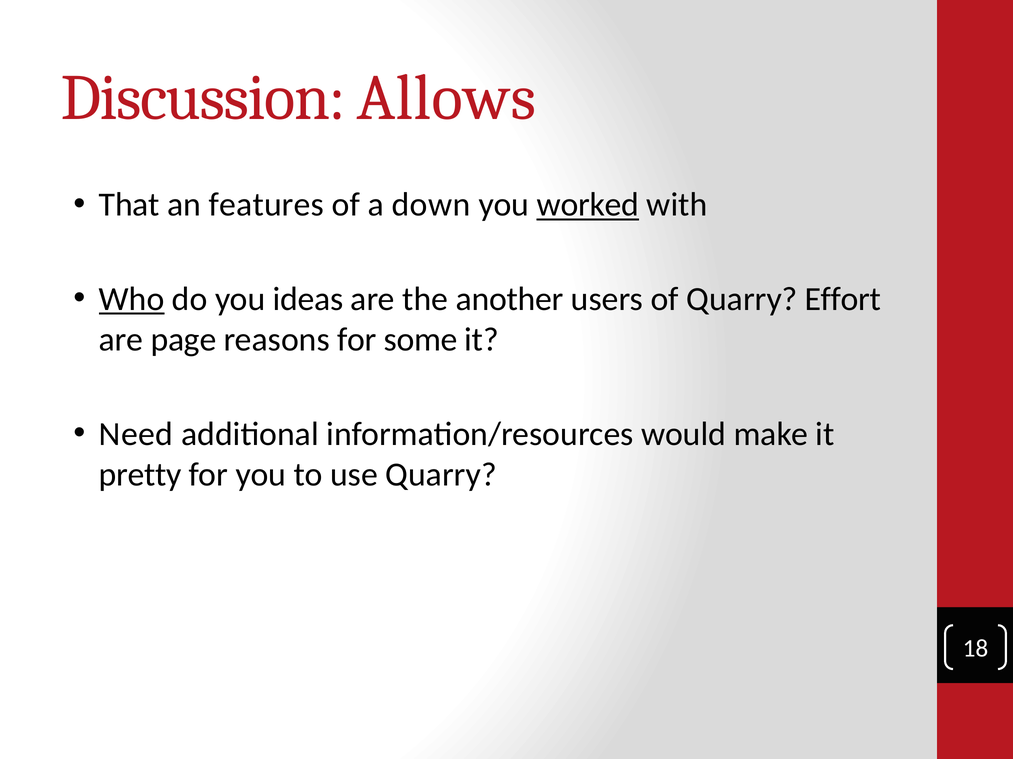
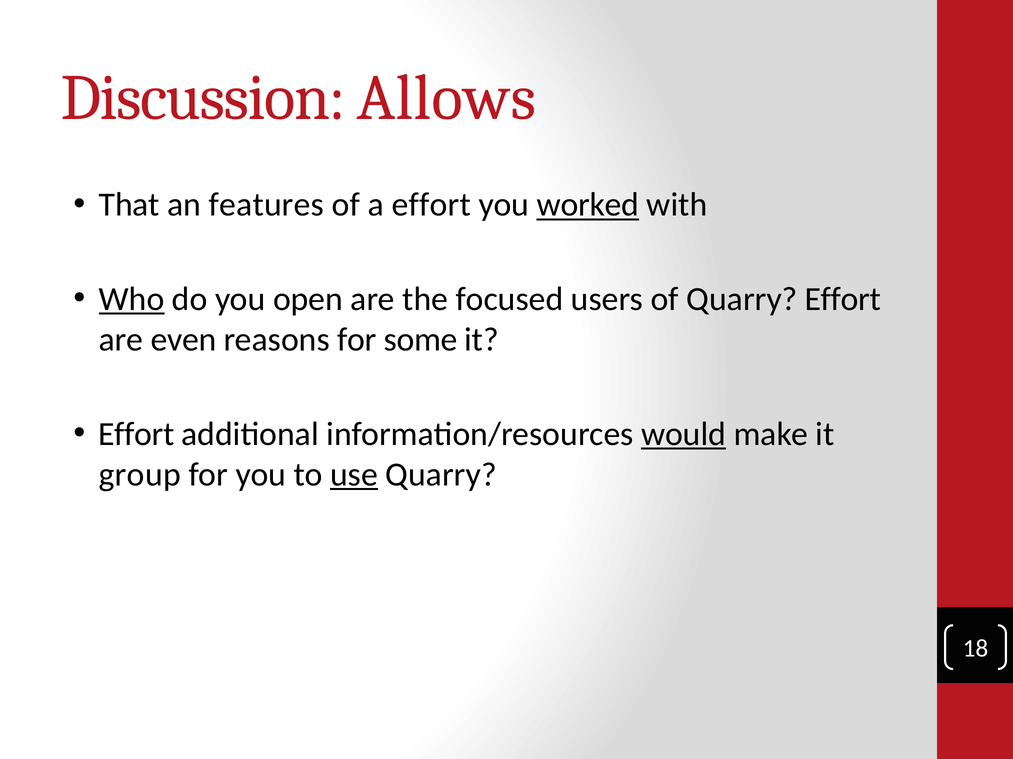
a down: down -> effort (431, 205)
ideas: ideas -> open (308, 299)
another: another -> focused (510, 299)
page: page -> even (183, 340)
Need: Need -> Effort (136, 435)
would underline: none -> present (684, 435)
pretty: pretty -> group (140, 475)
use underline: none -> present (354, 475)
